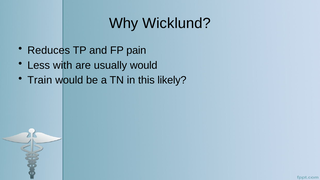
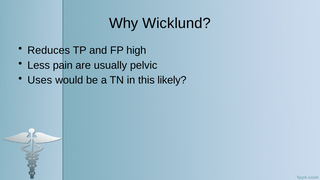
pain: pain -> high (136, 50)
with: with -> pain (63, 65)
usually would: would -> pelvic (144, 65)
Train: Train -> Uses (40, 80)
